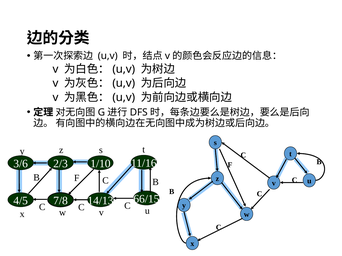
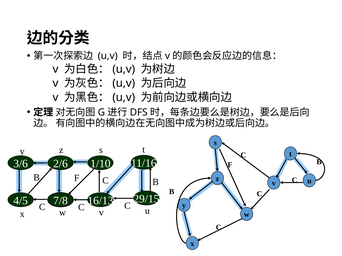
2/3: 2/3 -> 2/6 (61, 164)
66/15: 66/15 -> 29/15 (146, 199)
14/13: 14/13 -> 16/13 (100, 201)
